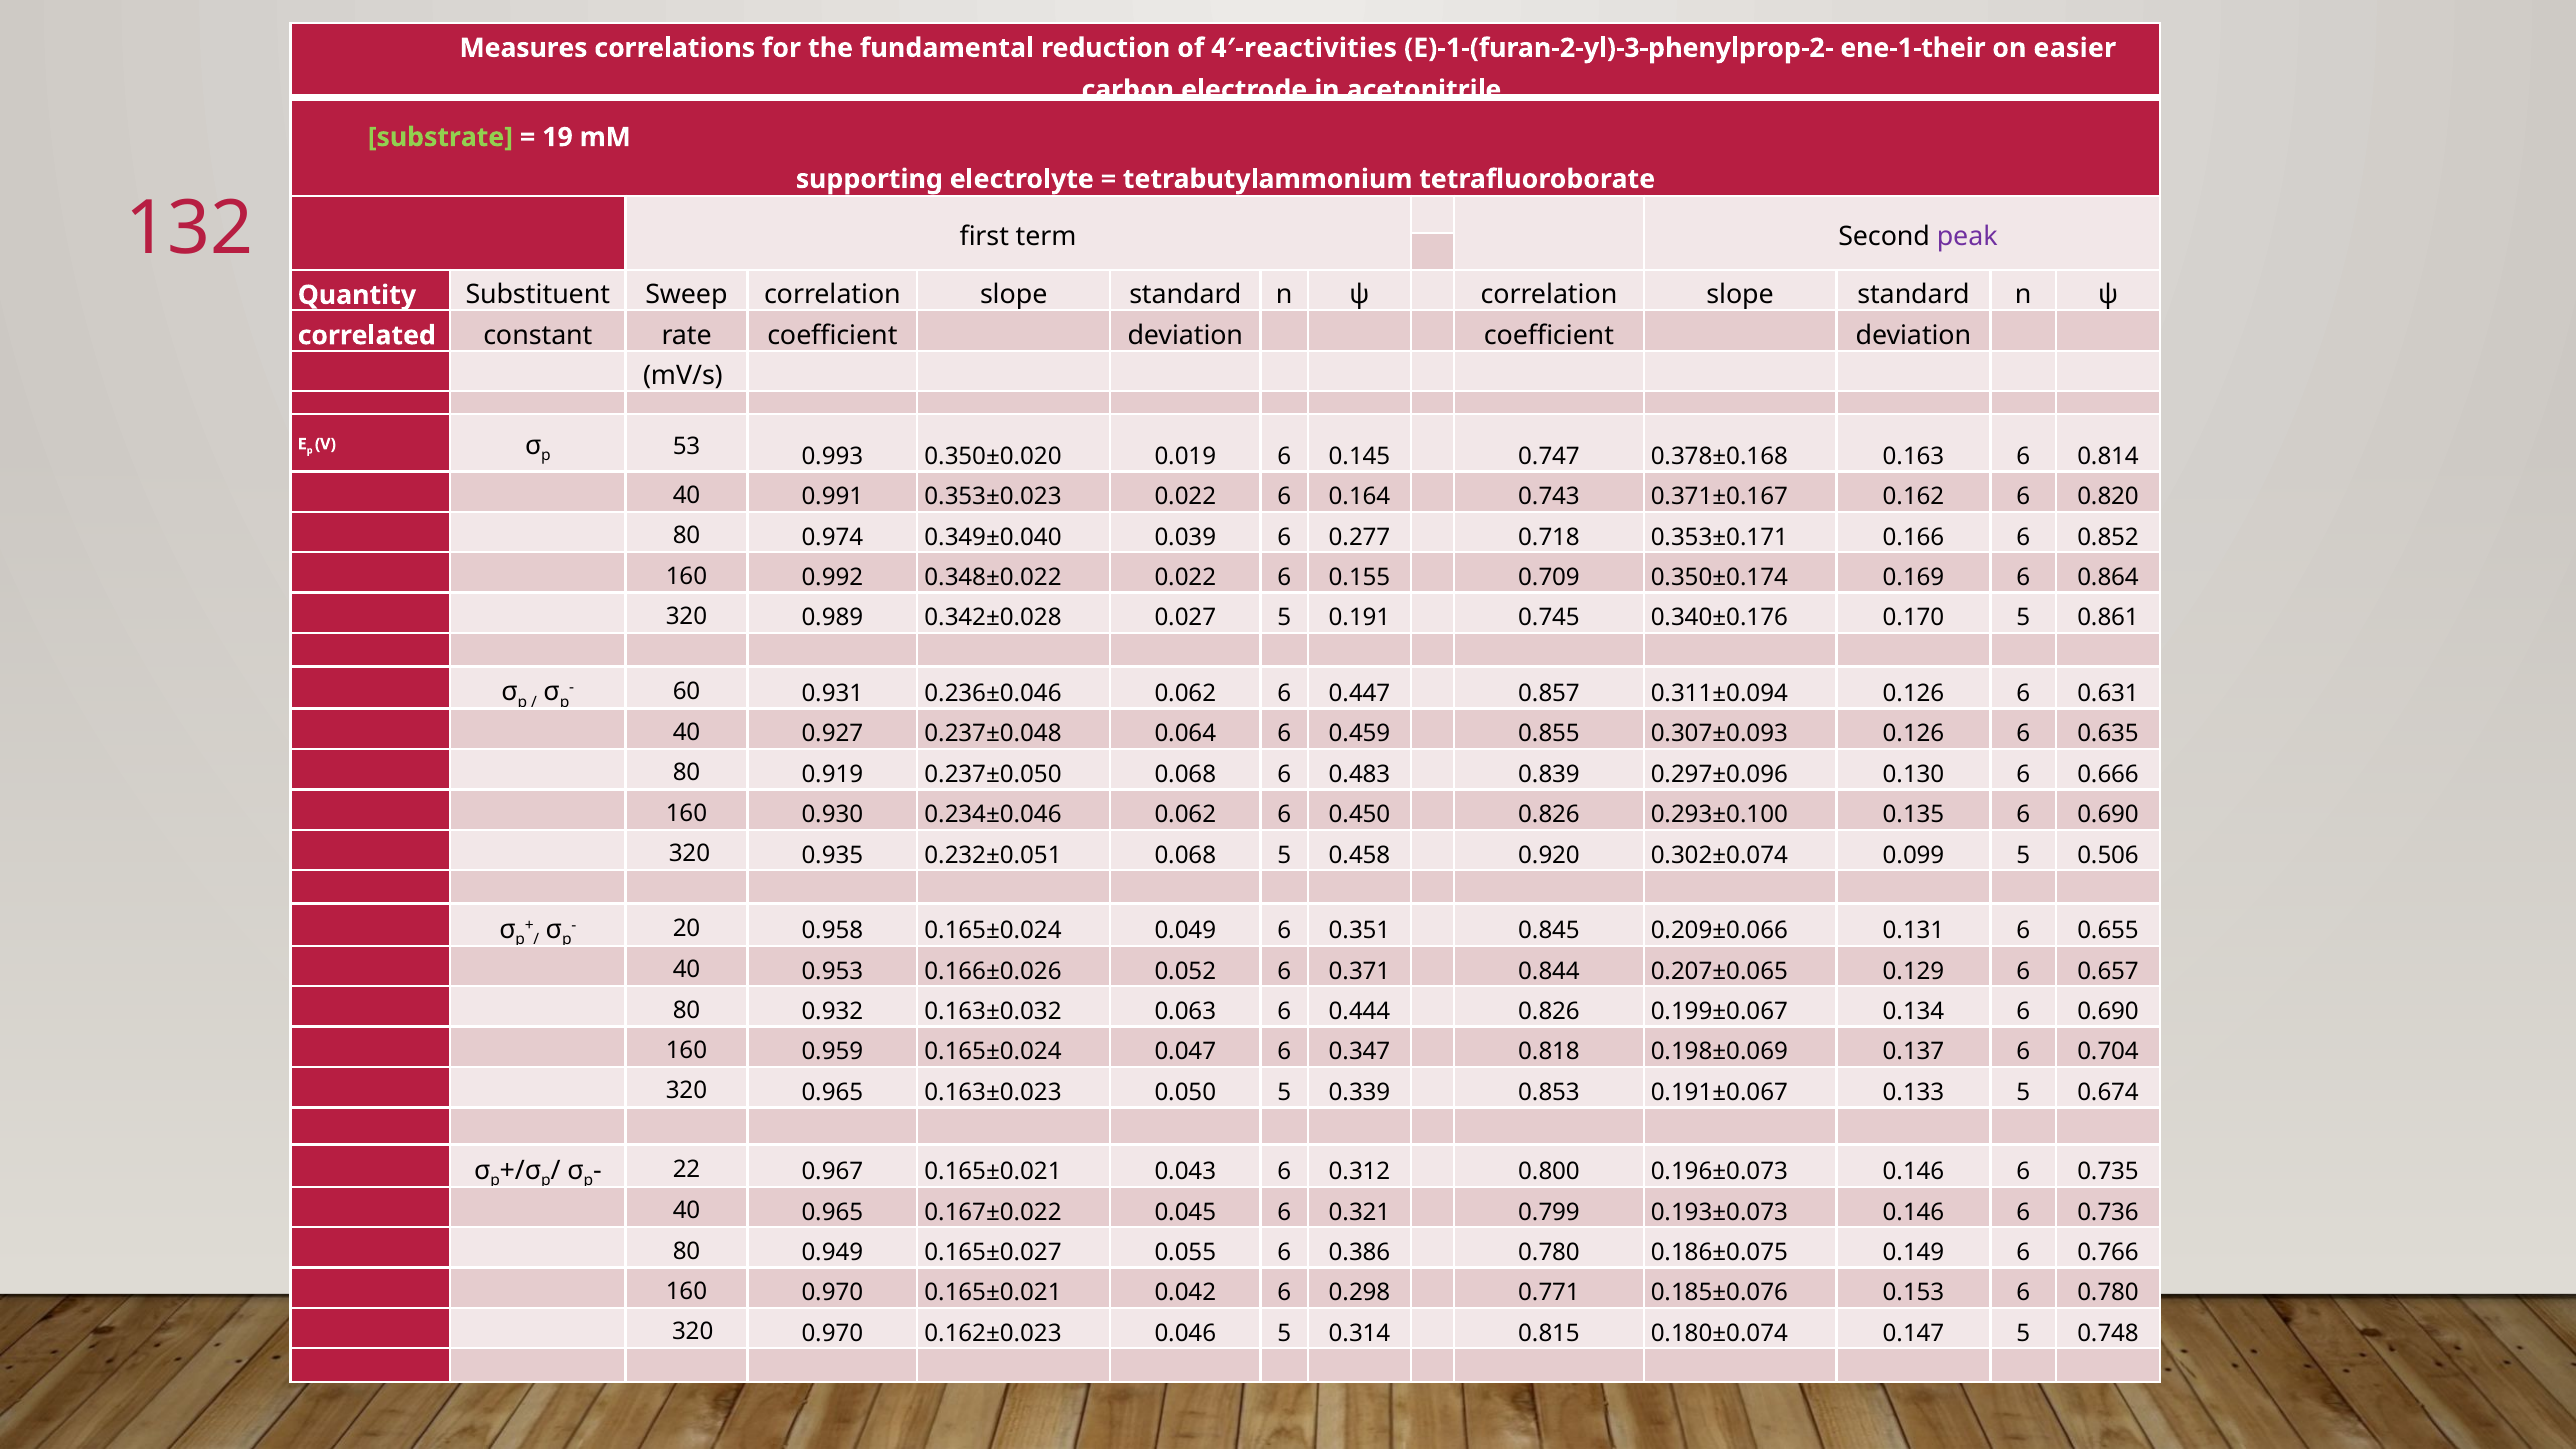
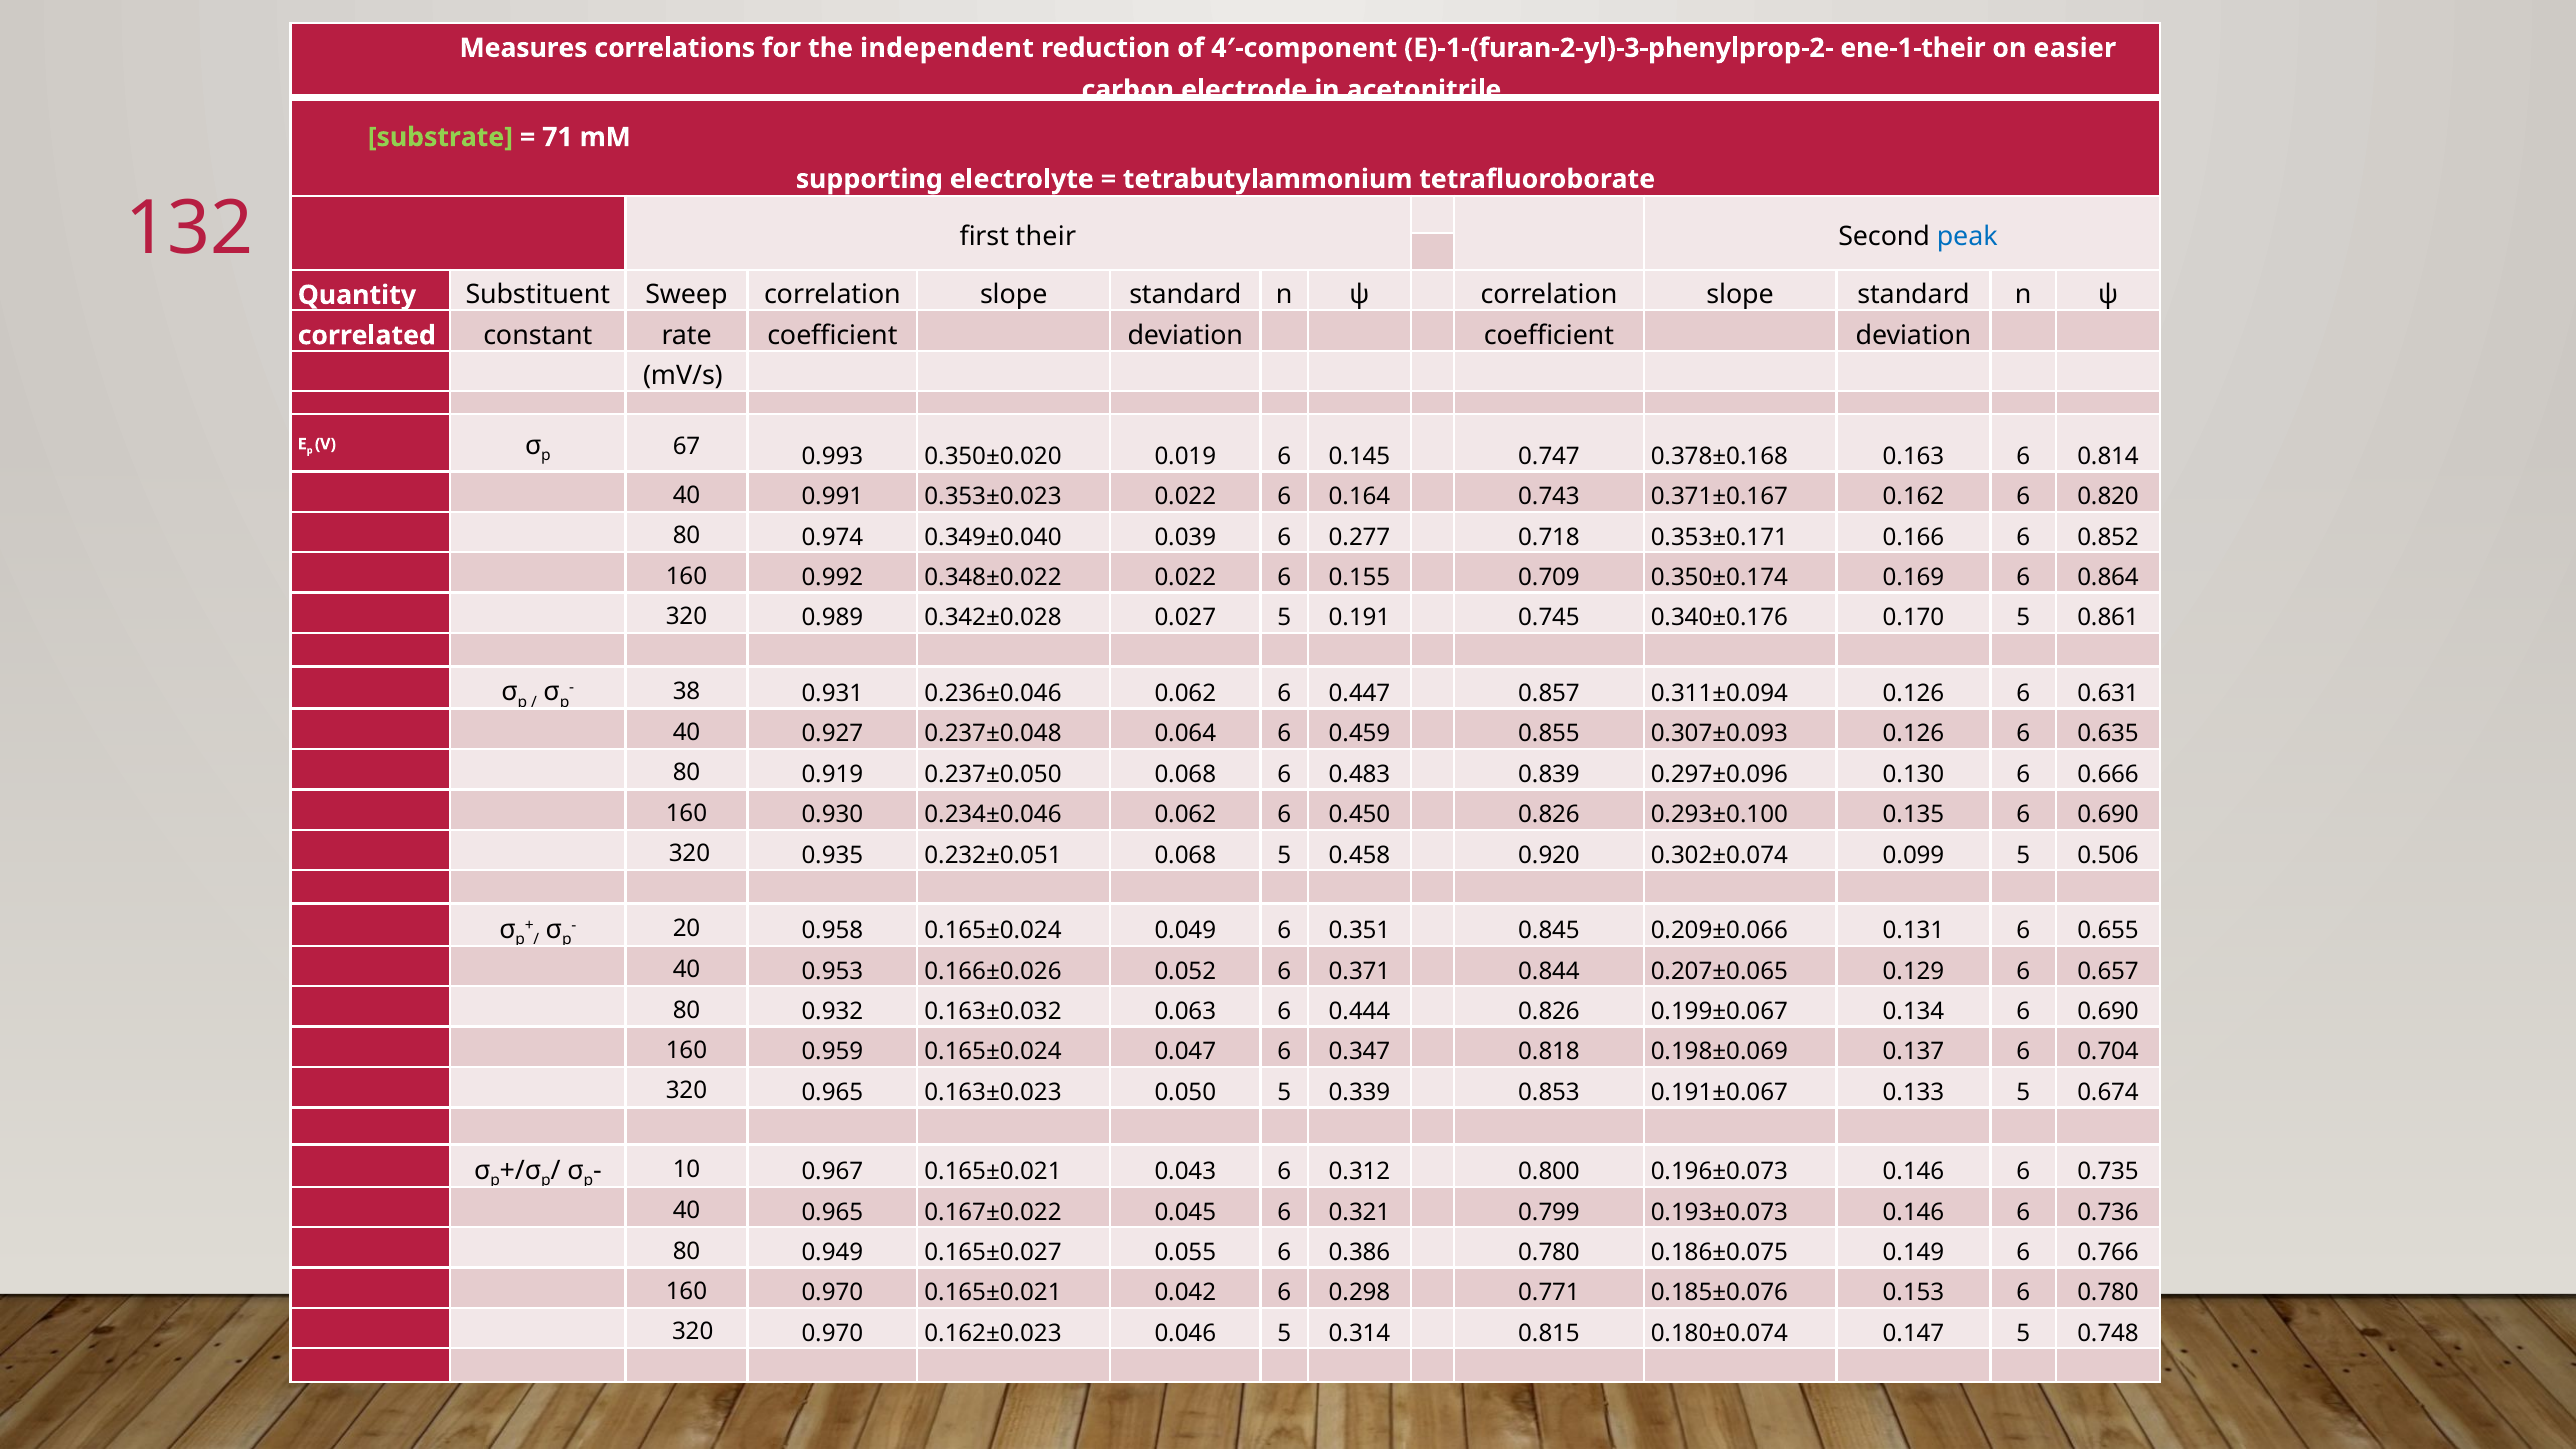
fundamental: fundamental -> independent (947, 48)
4′-reactivities: 4′-reactivities -> 4′-component (1304, 48)
19: 19 -> 71 (557, 137)
term: term -> their (1046, 237)
peak colour: purple -> blue (1967, 237)
53: 53 -> 67 (687, 446)
60: 60 -> 38 (687, 691)
22: 22 -> 10 (687, 1169)
